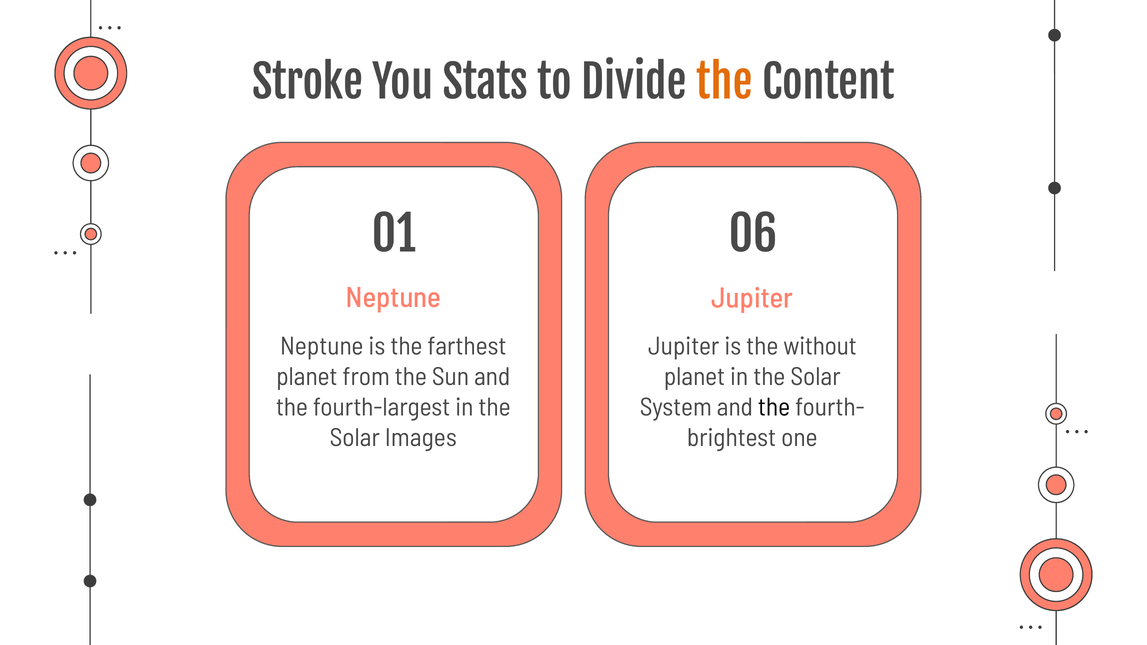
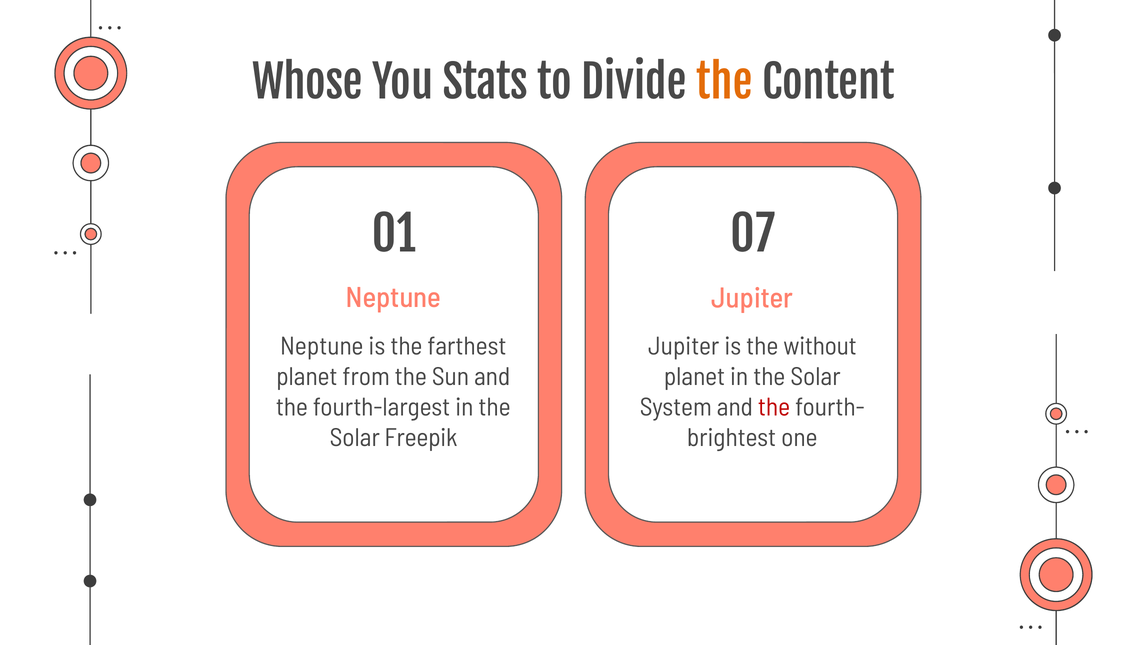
Stroke: Stroke -> Whose (308, 84)
06: 06 -> 07 (753, 236)
the colour: black -> red (774, 407)
Images: Images -> Freepik (421, 438)
